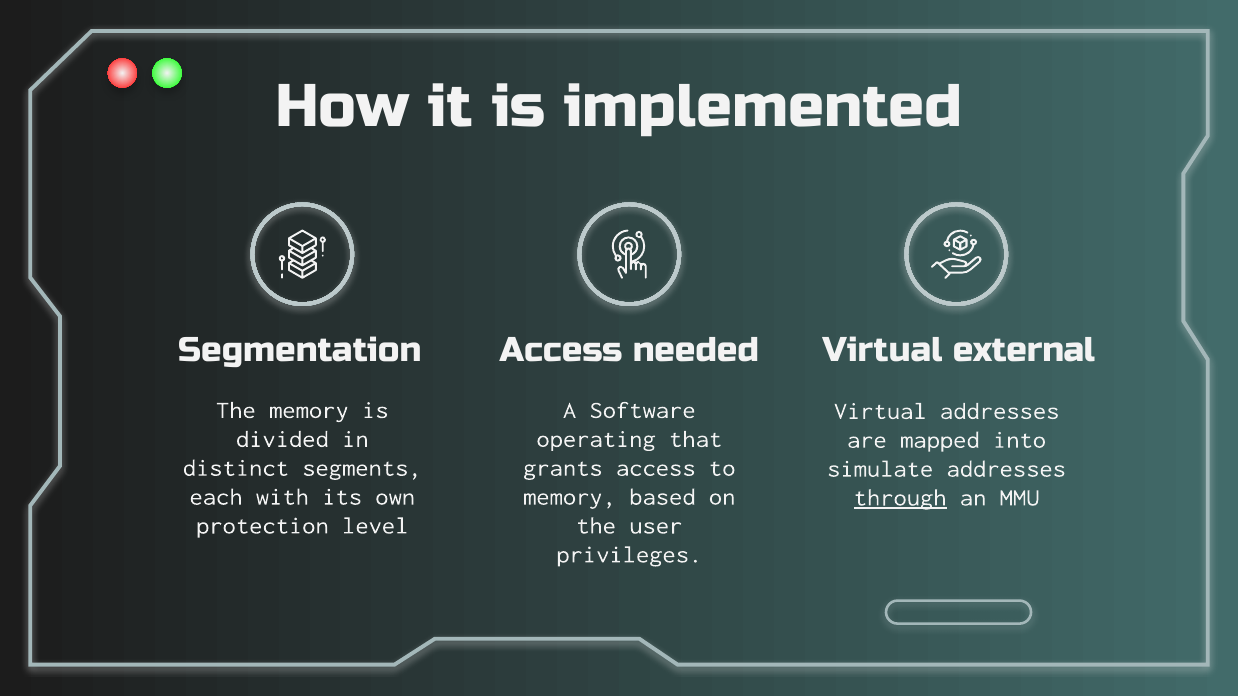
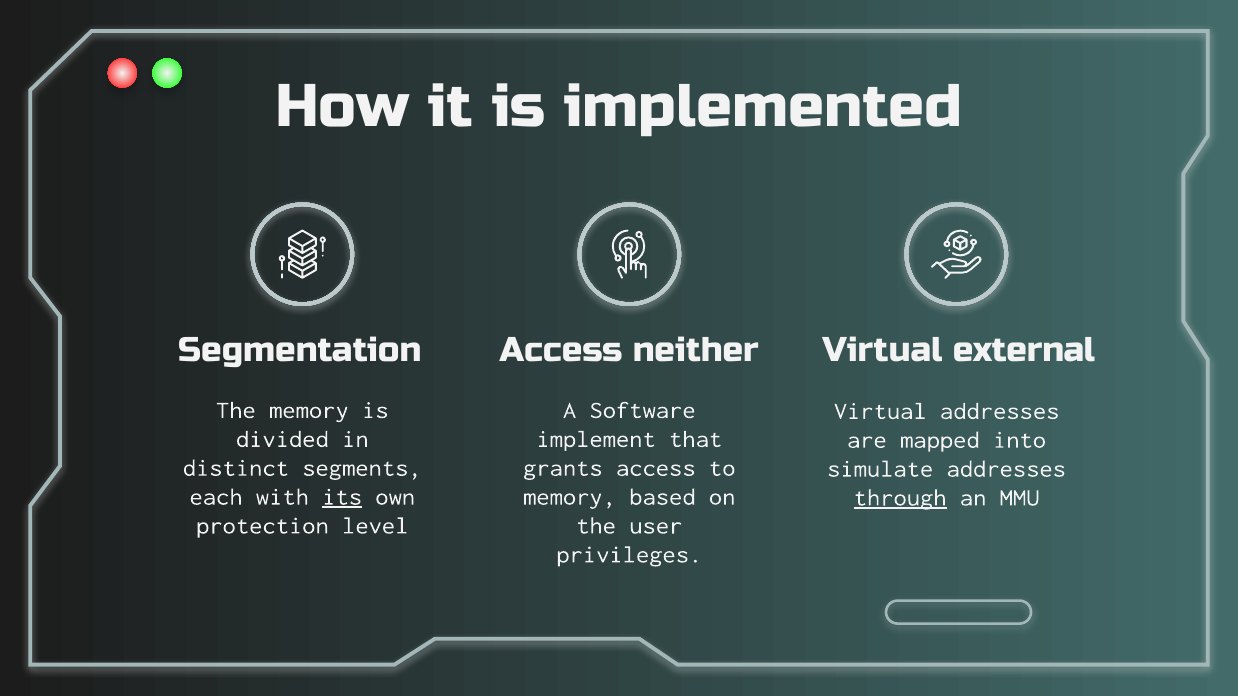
needed: needed -> neither (696, 351)
operating: operating -> implement (596, 439)
its underline: none -> present (342, 497)
